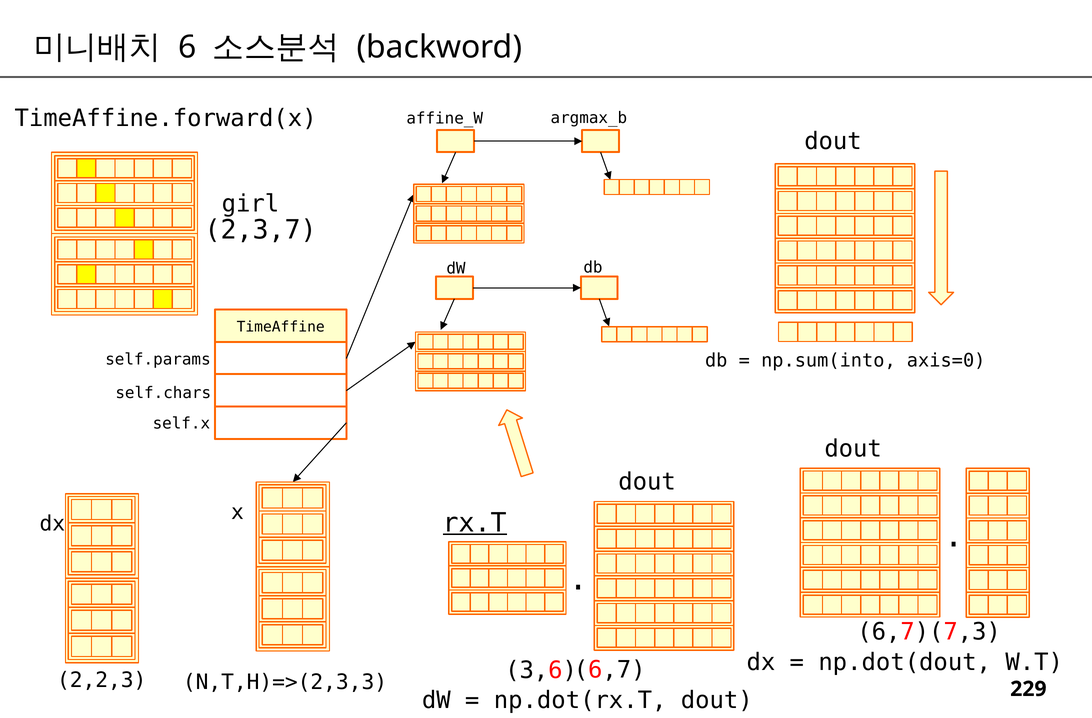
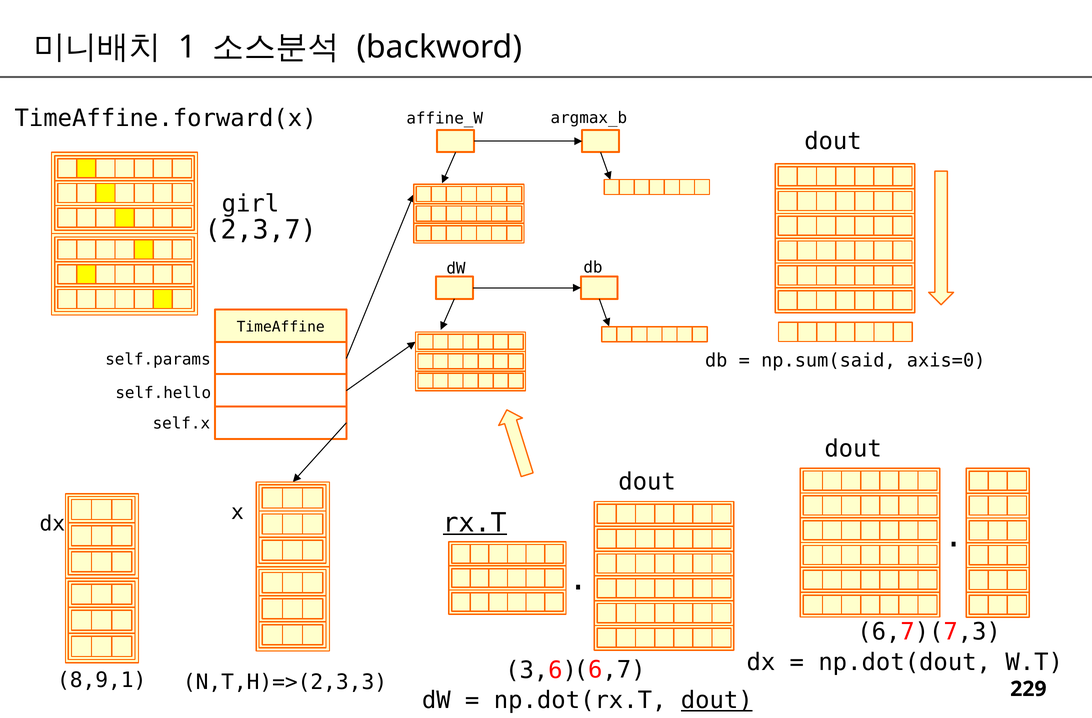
6: 6 -> 1 (187, 47)
np.sum(into: np.sum(into -> np.sum(said (828, 360)
self.chars: self.chars -> self.hello (163, 393)
2,2,3: 2,2,3 -> 8,9,1 (102, 680)
dout underline: none -> present (717, 700)
